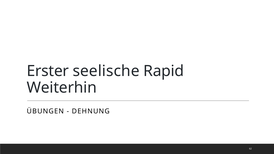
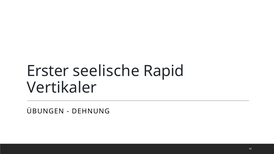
Weiterhin: Weiterhin -> Vertikaler (62, 88)
